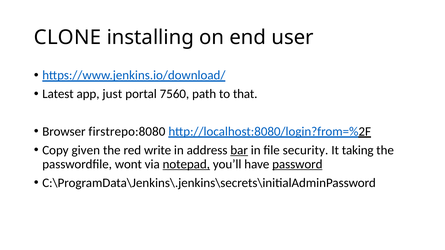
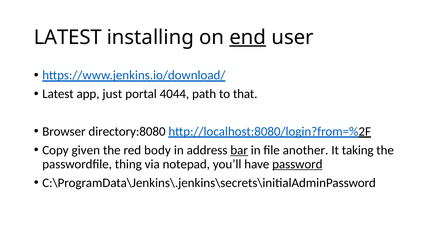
CLONE: CLONE -> LATEST (68, 37)
end underline: none -> present (248, 37)
7560: 7560 -> 4044 (174, 94)
firstrepo:8080: firstrepo:8080 -> directory:8080 (127, 132)
write: write -> body (157, 150)
security: security -> another (306, 150)
wont: wont -> thing (128, 164)
notepad underline: present -> none (186, 164)
